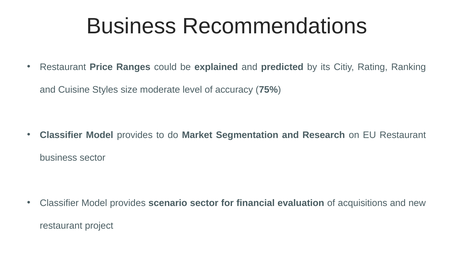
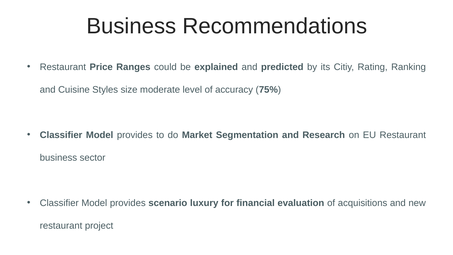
scenario sector: sector -> luxury (204, 203)
